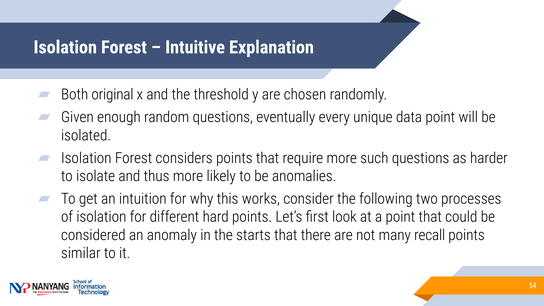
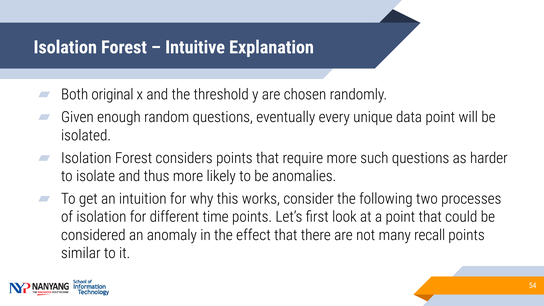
hard: hard -> time (216, 217)
starts: starts -> effect (253, 235)
